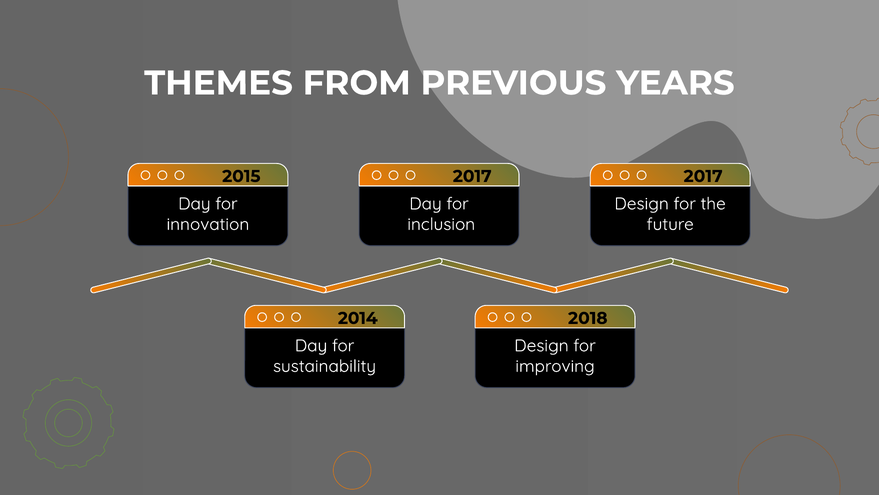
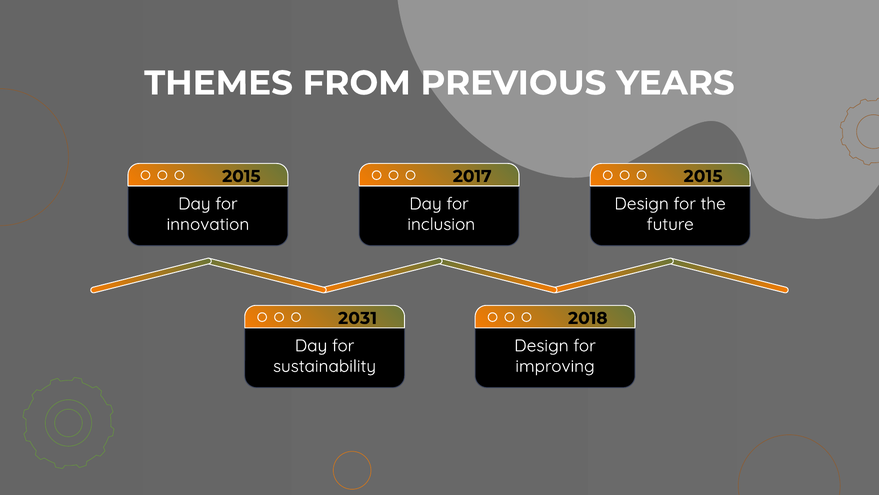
2017: 2017 -> 2015 (703, 176)
2014: 2014 -> 2031 (358, 318)
